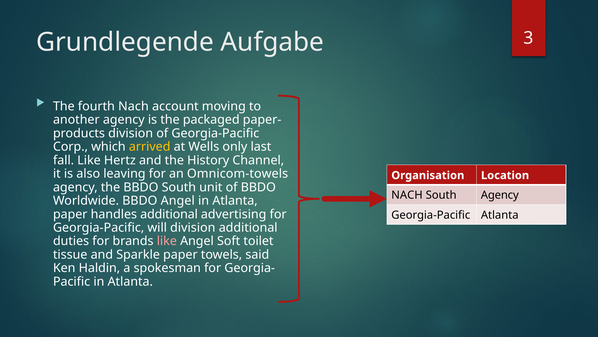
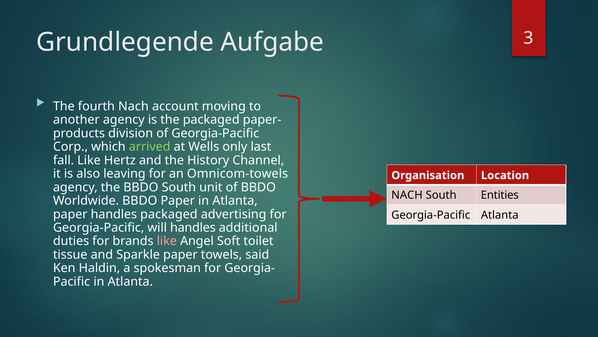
arrived colour: yellow -> light green (150, 147)
South Agency: Agency -> Entities (500, 195)
BBDO Angel: Angel -> Paper (178, 200)
handles additional: additional -> packaged (169, 214)
will division: division -> handles (193, 227)
